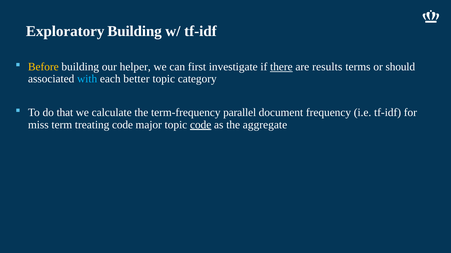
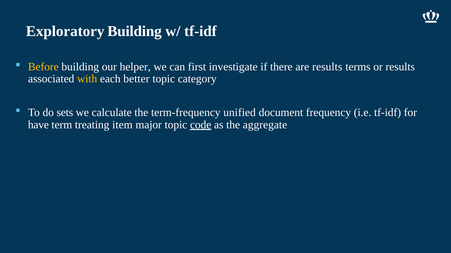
there underline: present -> none (281, 67)
or should: should -> results (400, 67)
with colour: light blue -> yellow (87, 79)
that: that -> sets (65, 113)
parallel: parallel -> unified (240, 113)
miss: miss -> have (38, 125)
treating code: code -> item (122, 125)
